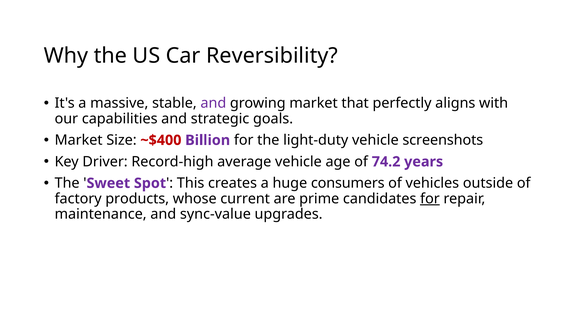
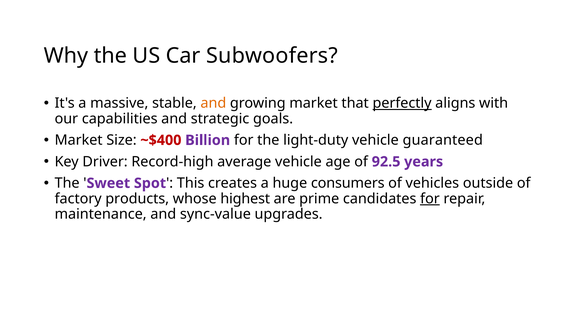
Reversibility: Reversibility -> Subwoofers (272, 56)
and colour: purple -> orange (213, 103)
perfectly underline: none -> present (402, 103)
screenshots: screenshots -> guaranteed (443, 140)
74.2: 74.2 -> 92.5 (386, 162)
current: current -> highest (245, 199)
